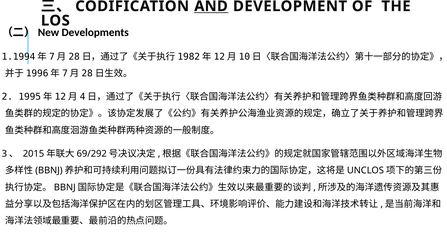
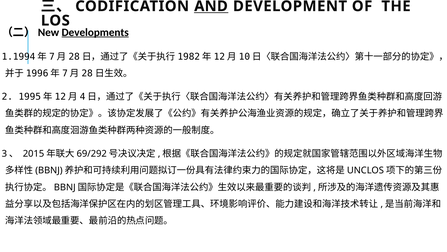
Developments underline: none -> present (95, 32)
